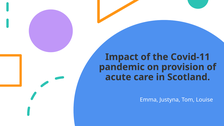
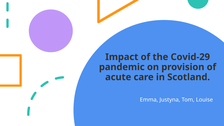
Covid-11: Covid-11 -> Covid-29 (190, 57)
